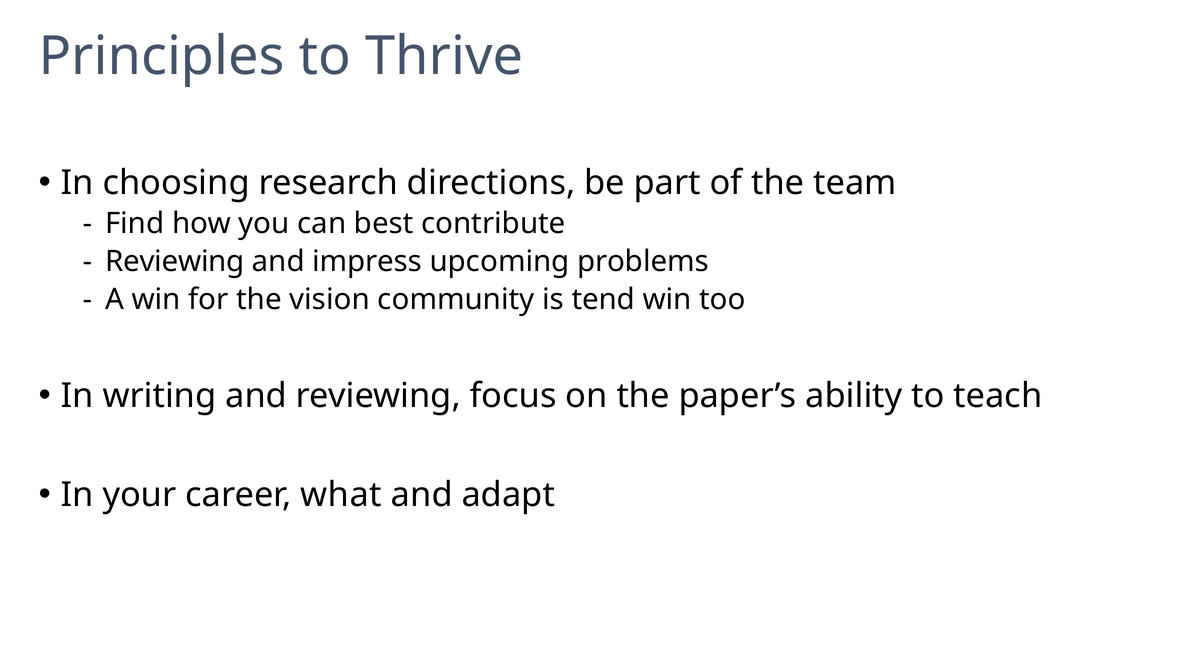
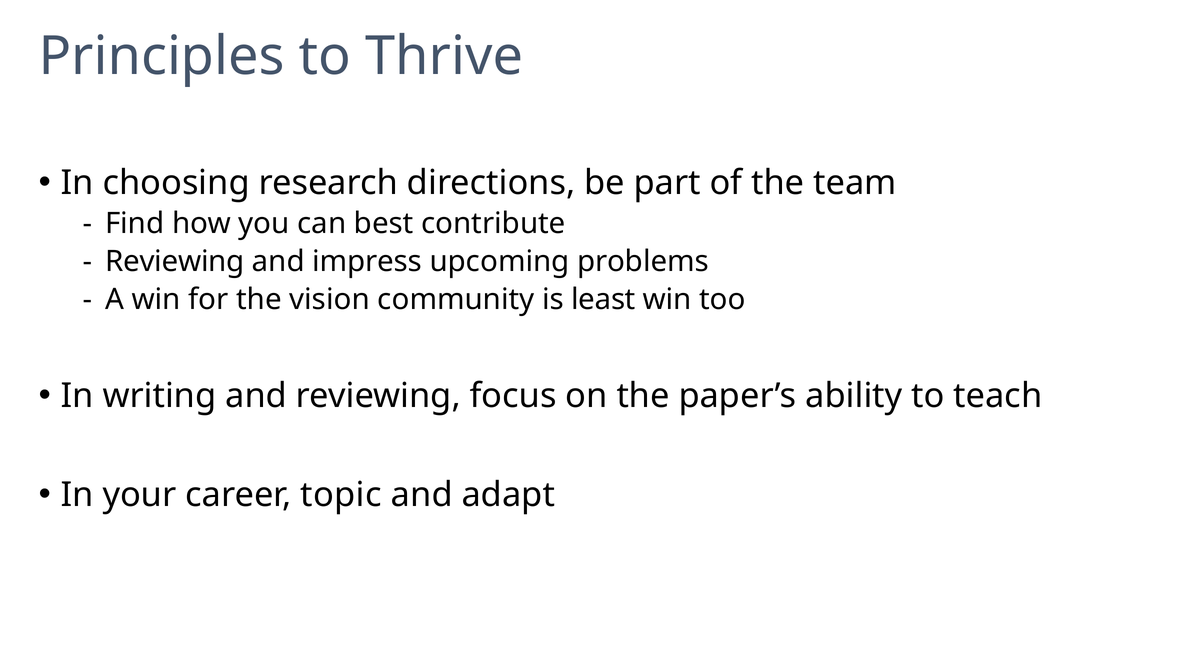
tend: tend -> least (603, 300)
what: what -> topic (341, 495)
